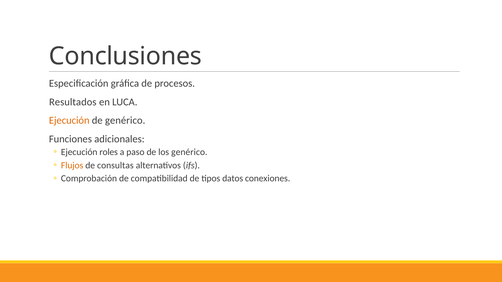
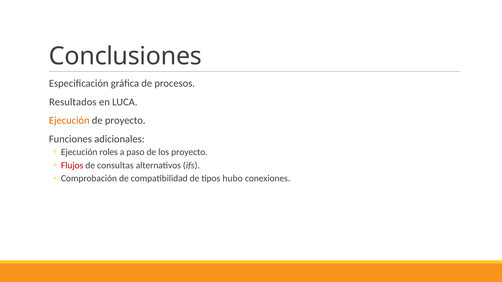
de genérico: genérico -> proyecto (125, 121)
los genérico: genérico -> proyecto (189, 152)
Flujos colour: orange -> red (72, 165)
datos: datos -> hubo (233, 179)
